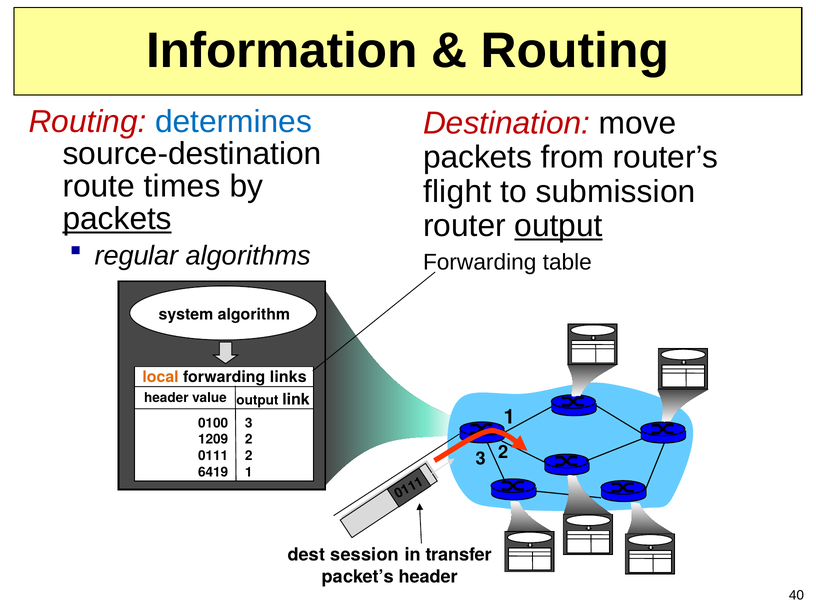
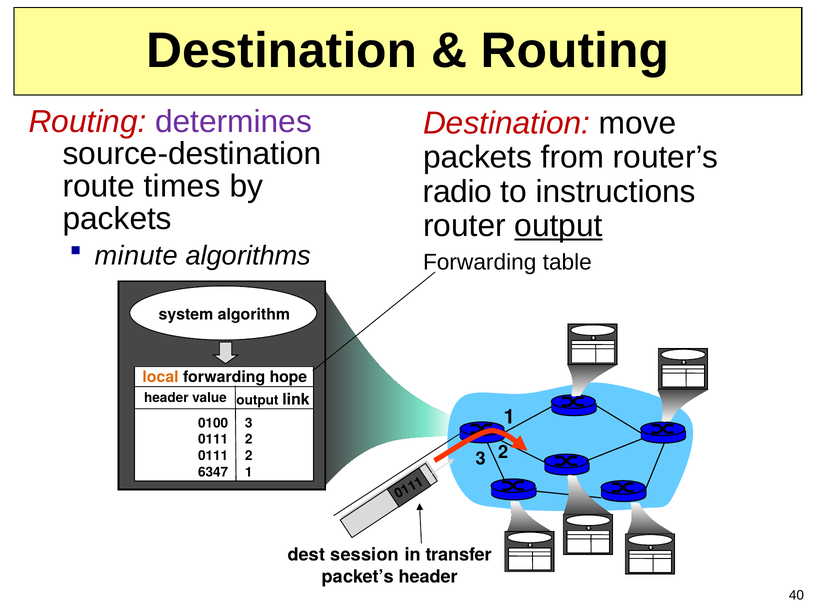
Information: Information -> Destination (282, 51)
determines colour: blue -> purple (234, 122)
flight: flight -> radio (457, 192)
submission: submission -> instructions (616, 192)
packets underline: present -> none (117, 219)
regular: regular -> minute (136, 256)
links: links -> hope (288, 377)
1209: 1209 -> 0111 (213, 439)
6419: 6419 -> 6347 (213, 472)
